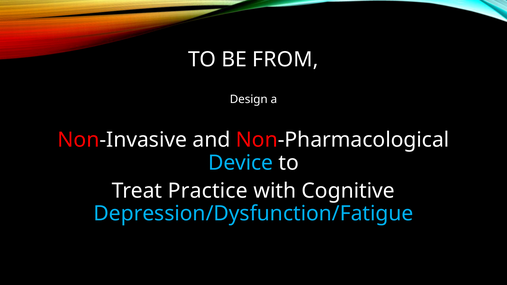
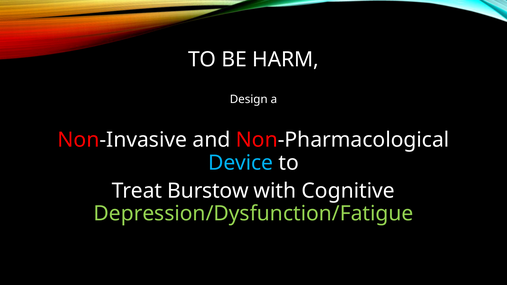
FROM: FROM -> HARM (286, 60)
Practice: Practice -> Burstow (208, 191)
Depression/Dysfunction/Fatigue colour: light blue -> light green (253, 214)
